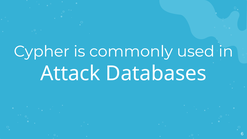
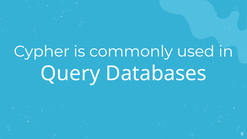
Attack: Attack -> Query (70, 73)
